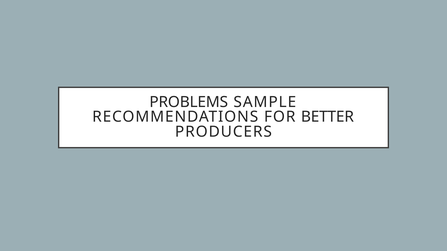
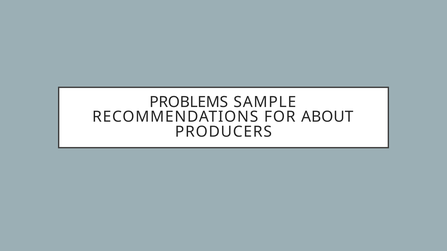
BETTER: BETTER -> ABOUT (327, 117)
